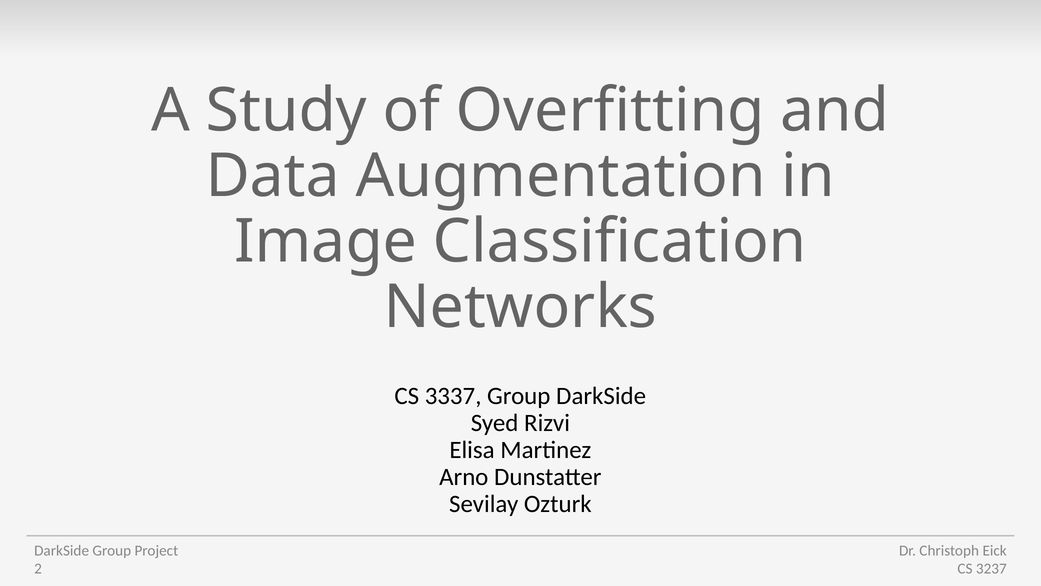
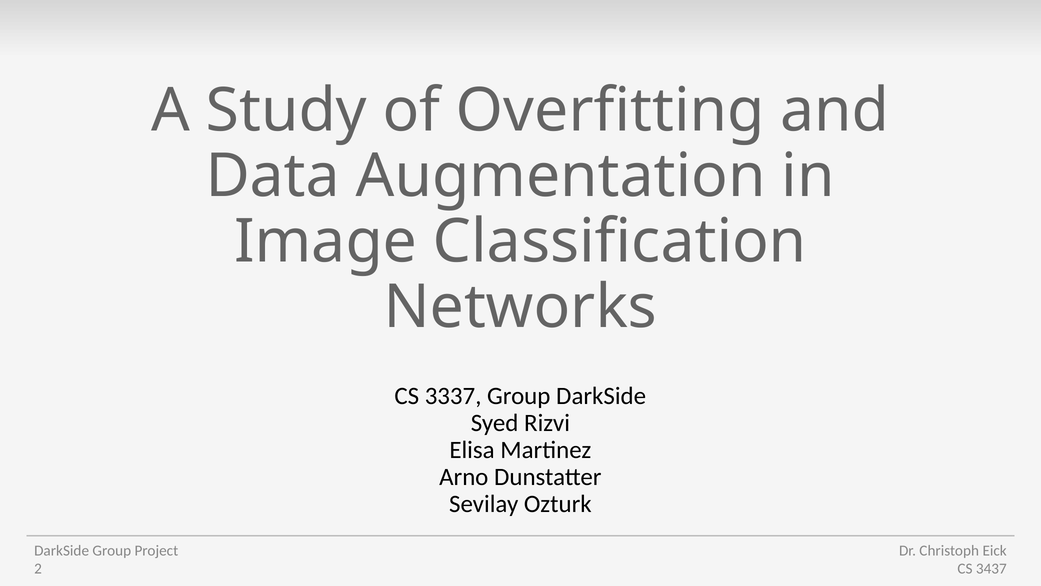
3237: 3237 -> 3437 (991, 568)
